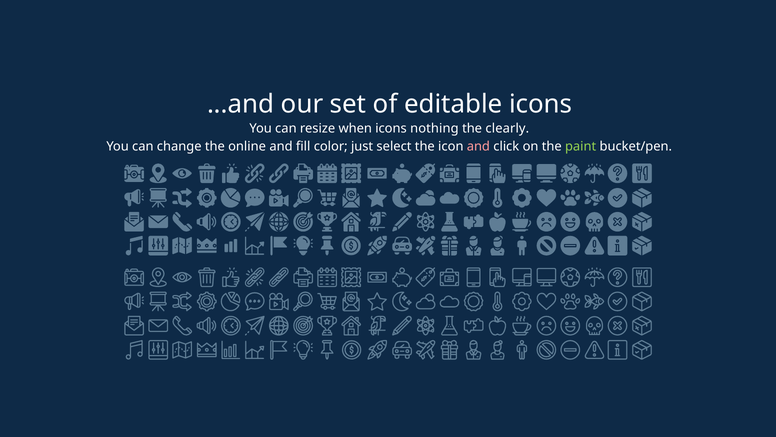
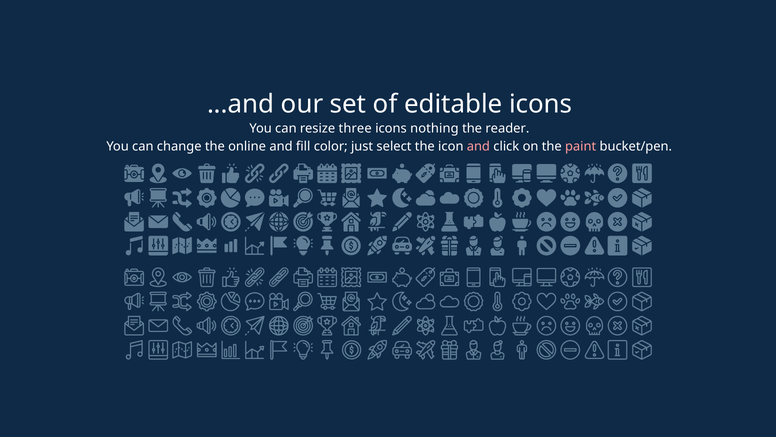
when: when -> three (355, 128)
clearly: clearly -> reader (507, 128)
paint colour: light green -> pink (581, 146)
